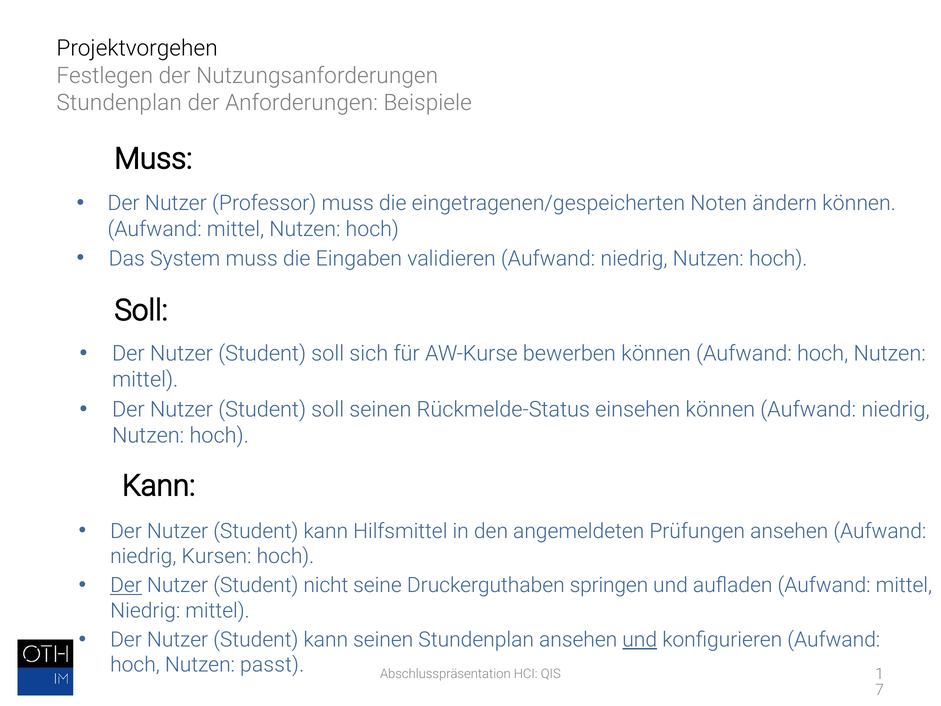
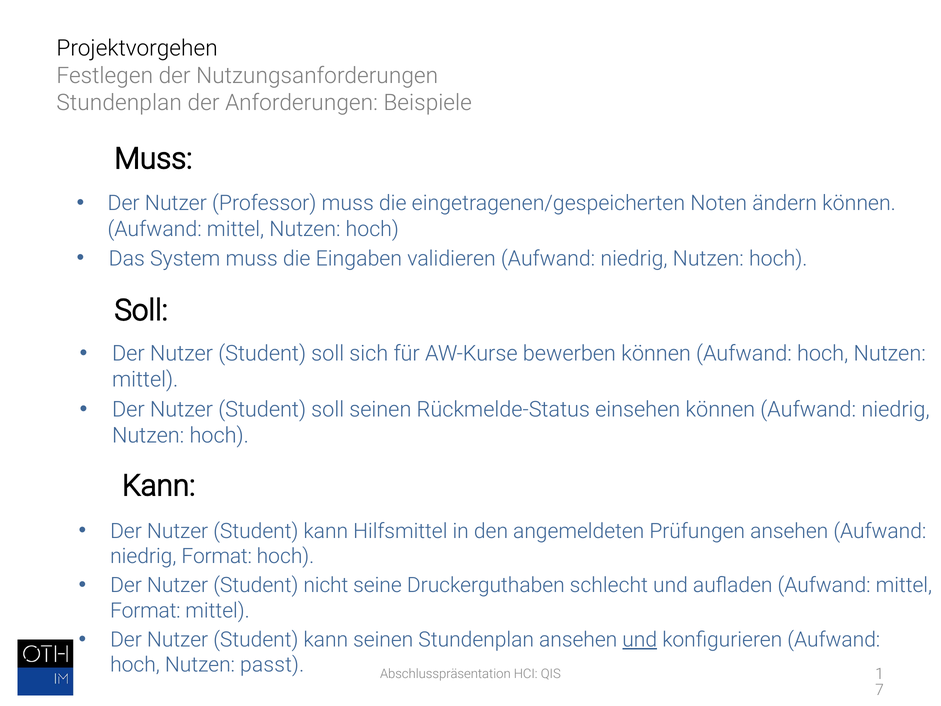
niedrig Kursen: Kursen -> Format (217, 556)
Der underline: present -> none (126, 585)
springen: springen -> schlecht (609, 585)
Niedrig: Niedrig -> Format (145, 610)
